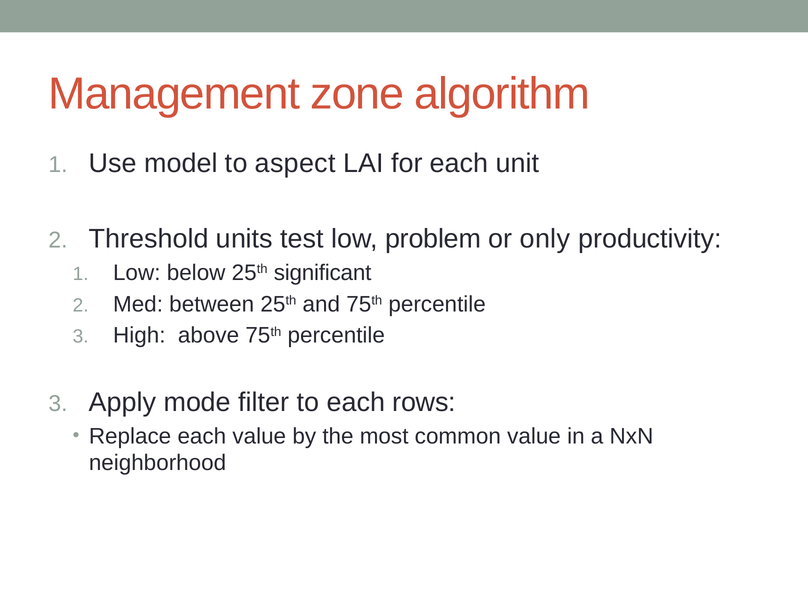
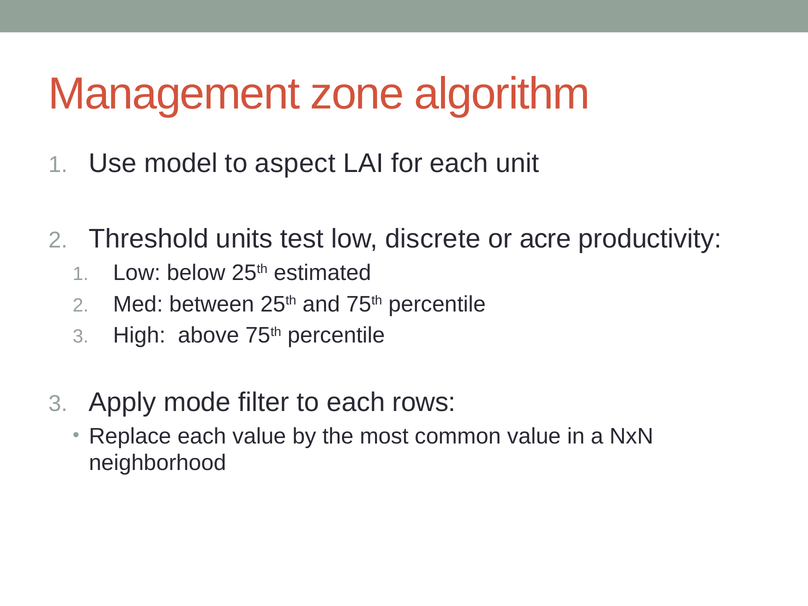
problem: problem -> discrete (433, 239)
only: only -> acre (545, 239)
significant: significant -> estimated (322, 273)
